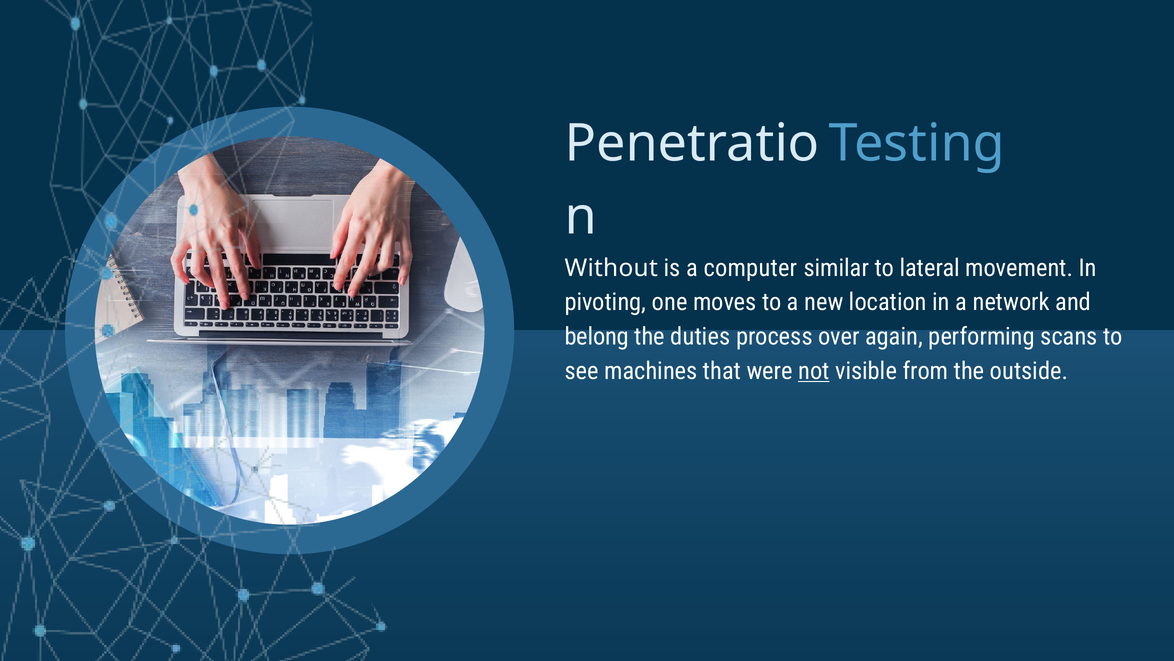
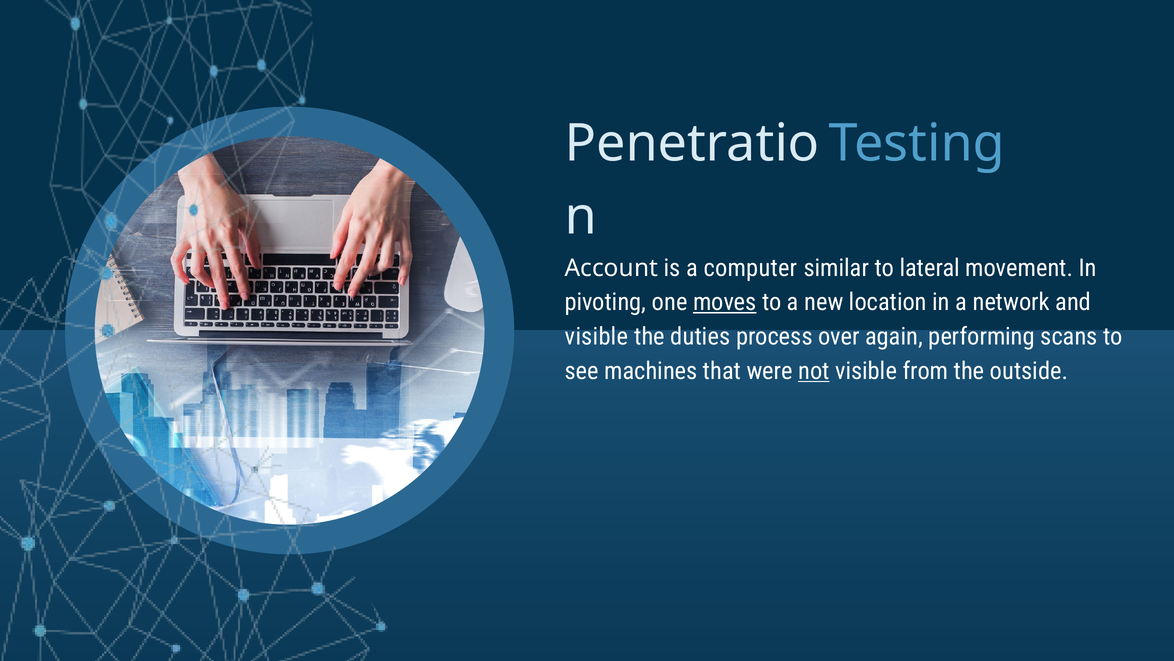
Without: Without -> Account (611, 268)
moves underline: none -> present (725, 302)
belong: belong -> visible (597, 336)
